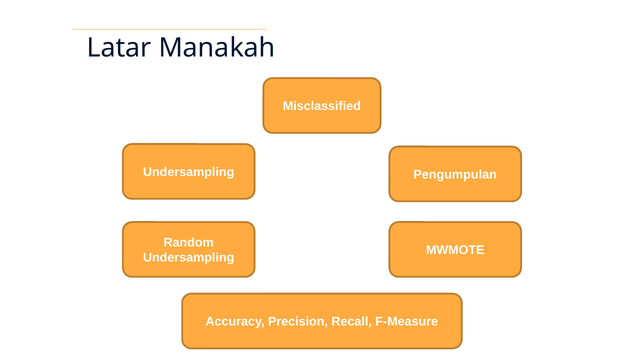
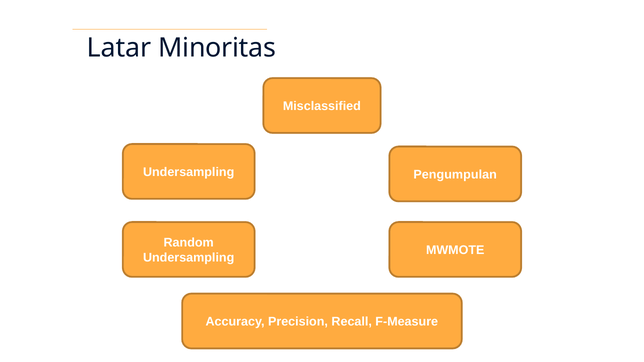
Manakah: Manakah -> Minoritas (217, 48)
